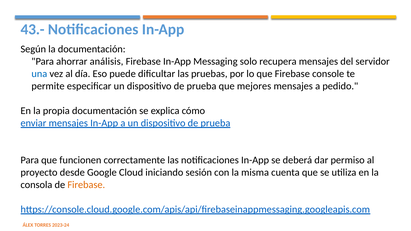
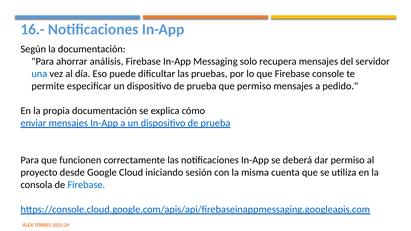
43.-: 43.- -> 16.- (33, 30)
que mejores: mejores -> permiso (254, 86)
Firebase colour: orange -> blue (86, 185)
